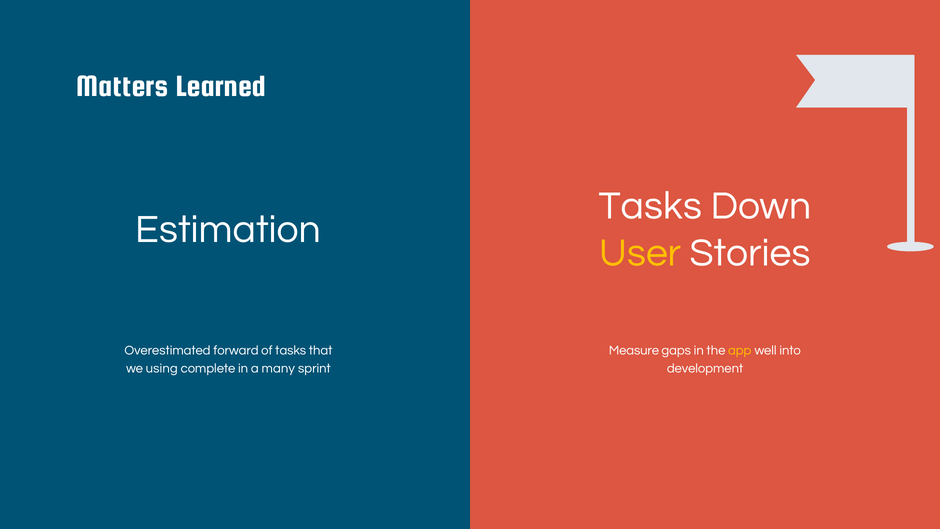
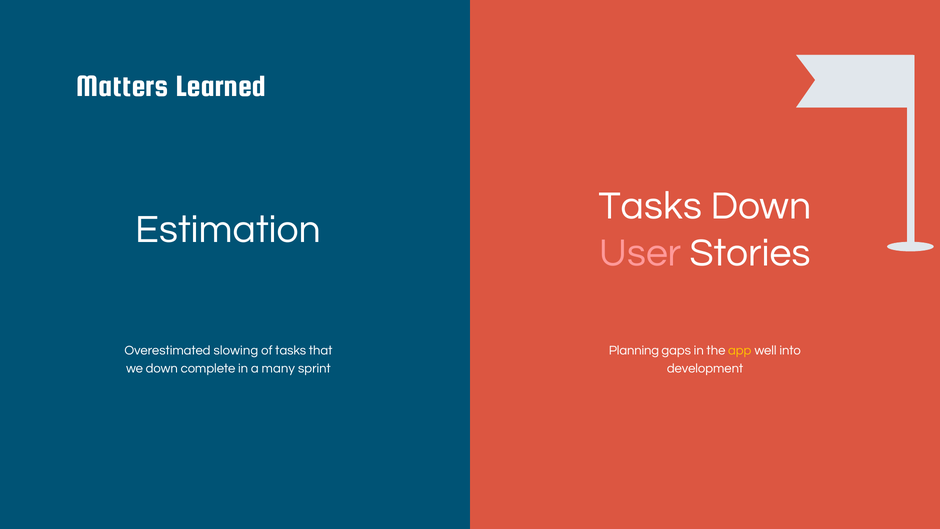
User colour: yellow -> pink (640, 253)
forward: forward -> slowing (236, 350)
Measure: Measure -> Planning (634, 350)
we using: using -> down (162, 369)
